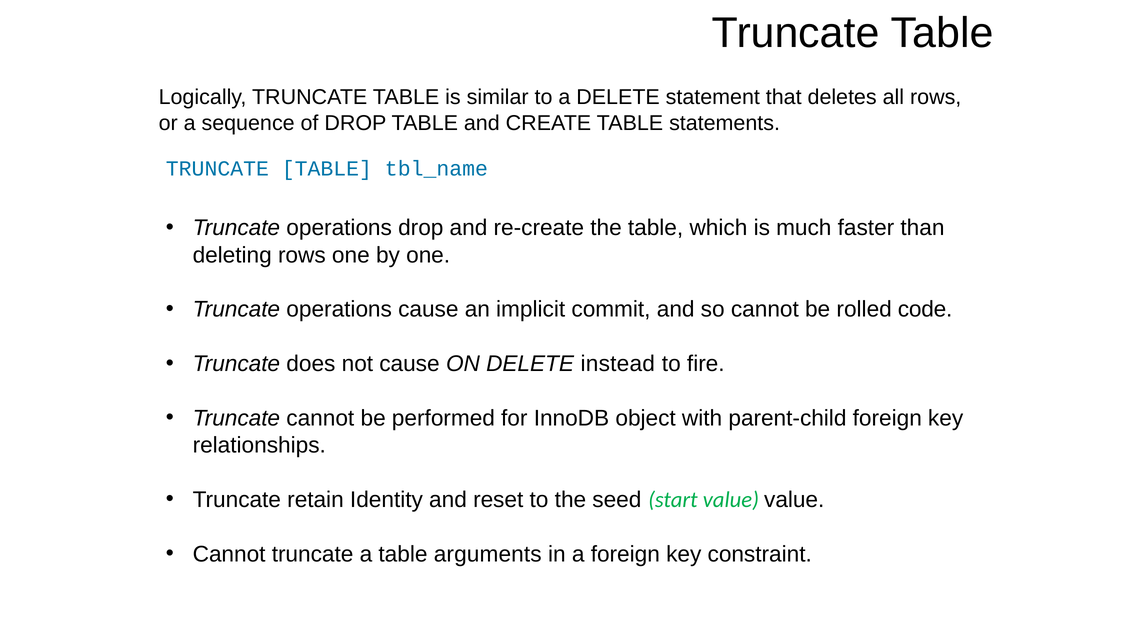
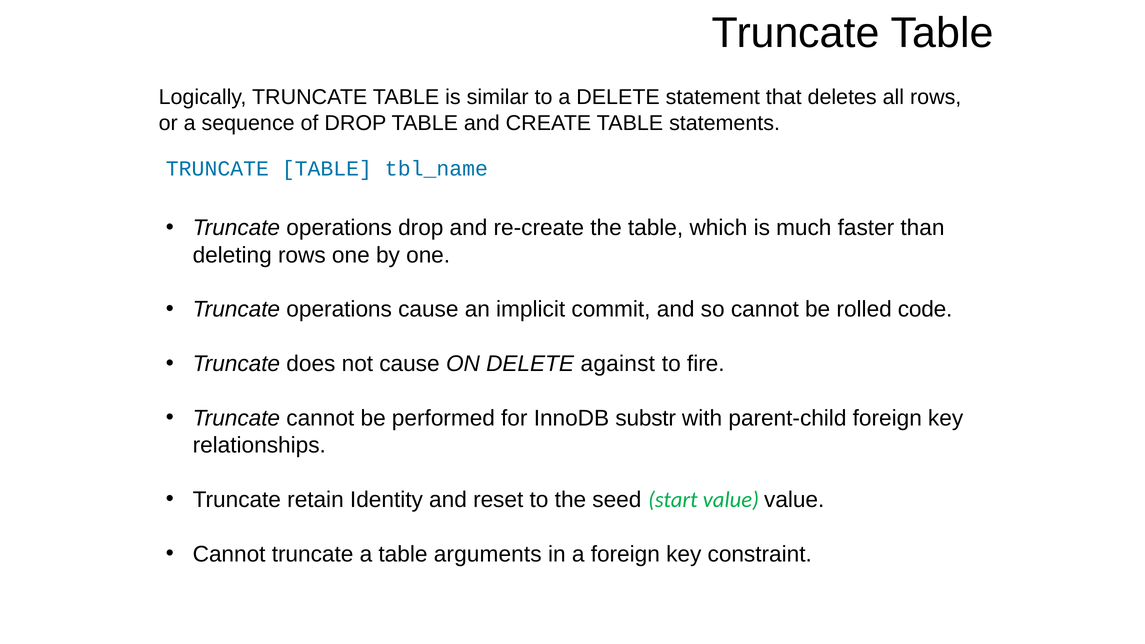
instead: instead -> against (618, 364)
object: object -> substr (646, 418)
